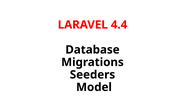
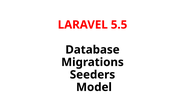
4.4: 4.4 -> 5.5 (119, 25)
